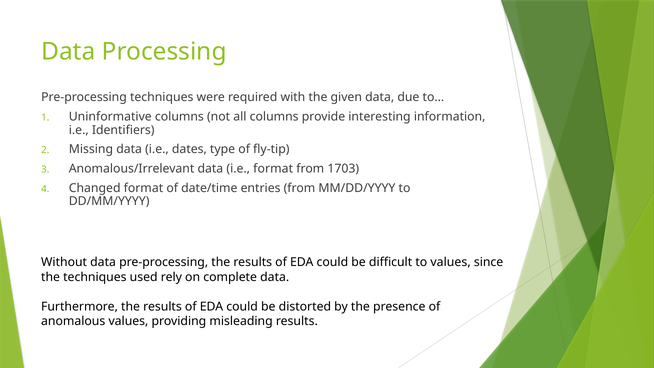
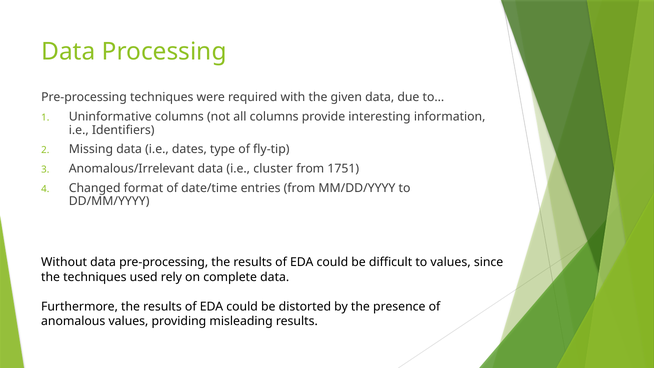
i.e format: format -> cluster (273, 169)
1703: 1703 -> 1751 (343, 169)
